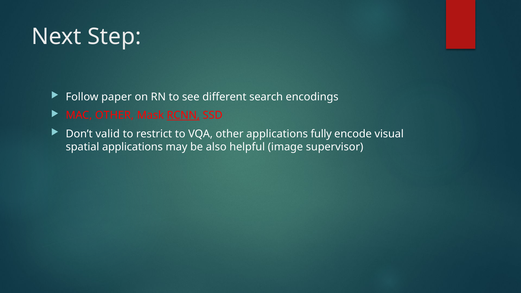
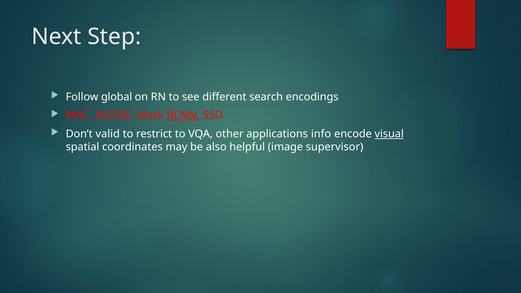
paper: paper -> global (117, 97)
MAC OTHER: OTHER -> INSIDE (114, 115)
fully: fully -> info (321, 134)
visual underline: none -> present (389, 134)
spatial applications: applications -> coordinates (132, 147)
